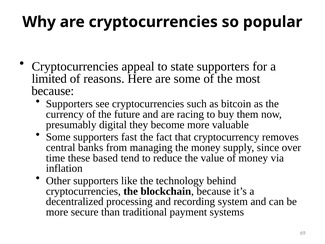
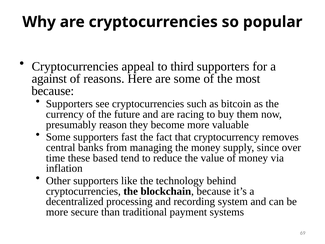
state: state -> third (182, 66)
limited: limited -> against (49, 79)
digital: digital -> reason (113, 125)
